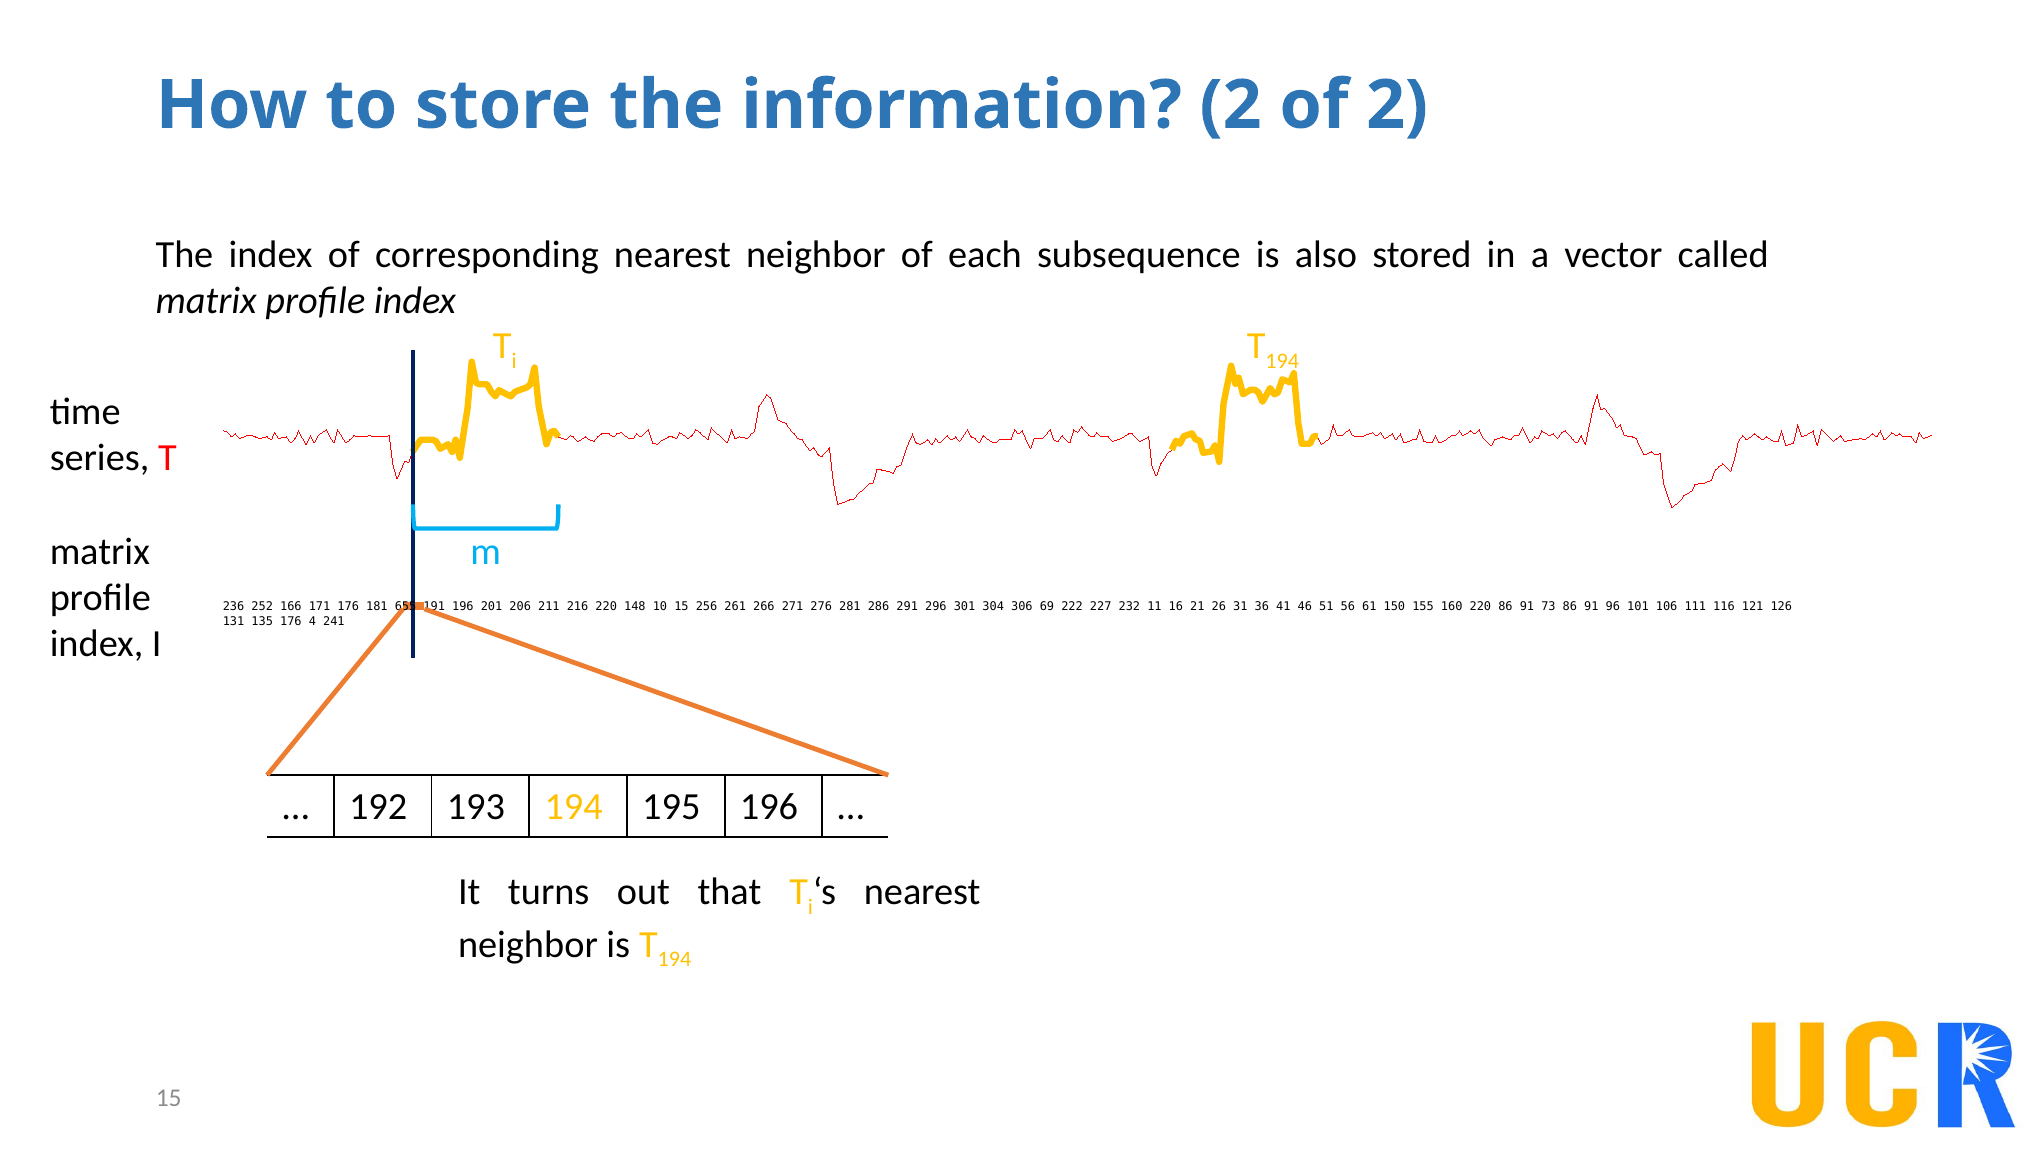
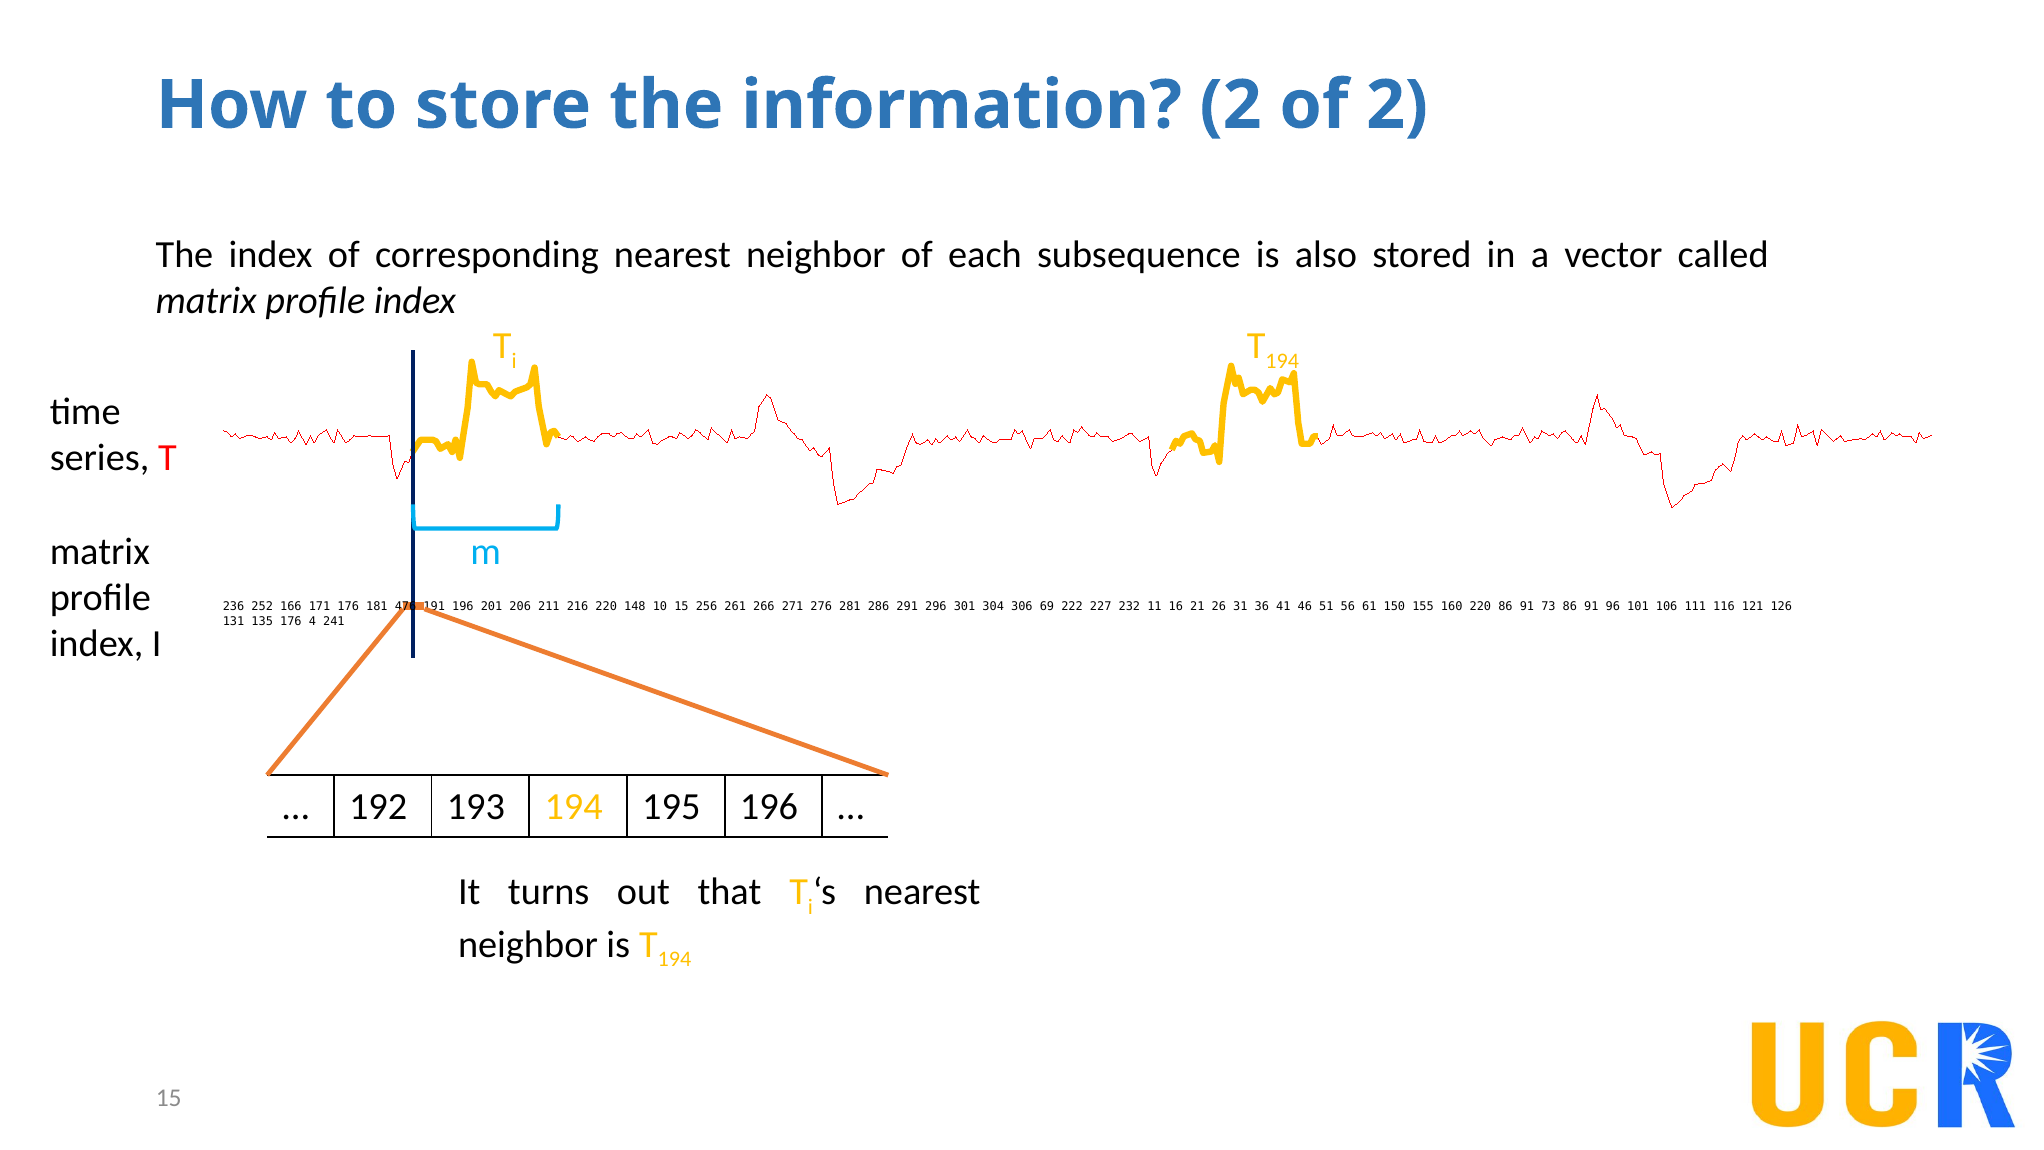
655: 655 -> 476 (406, 607)
